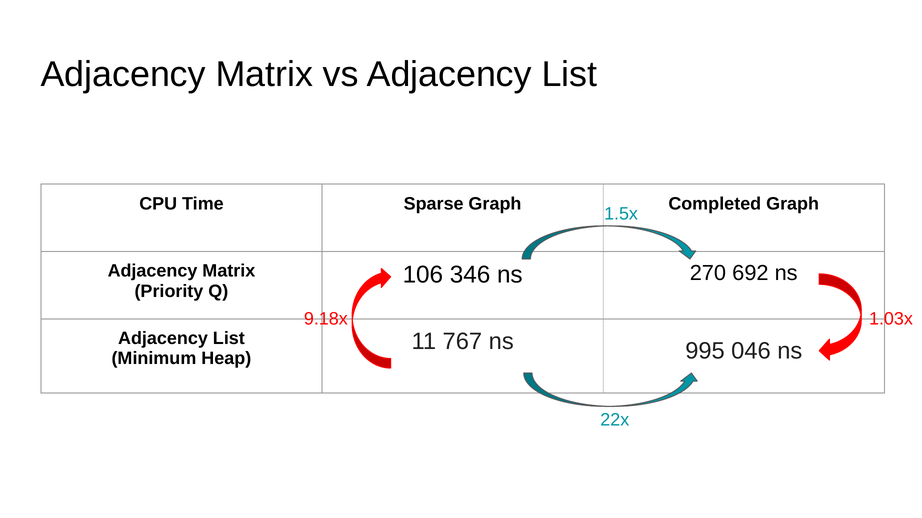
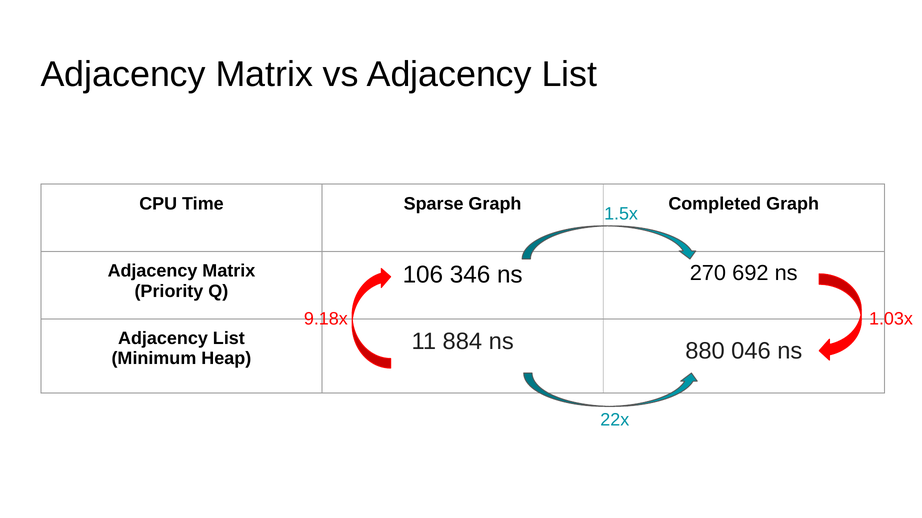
767: 767 -> 884 (462, 342)
995: 995 -> 880 (705, 351)
